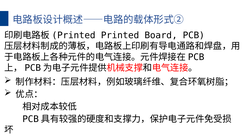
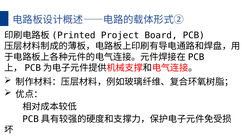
Printed: Printed -> Project (120, 35)
